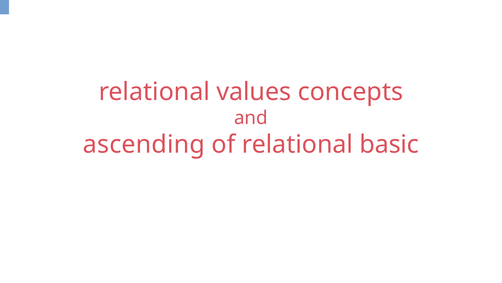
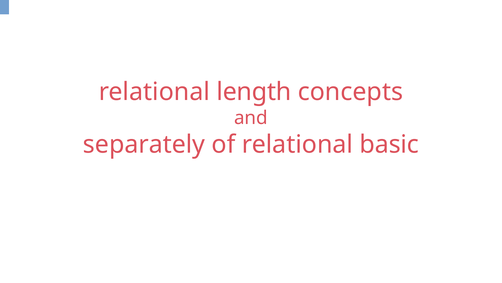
values: values -> length (254, 92)
ascending: ascending -> separately (144, 144)
